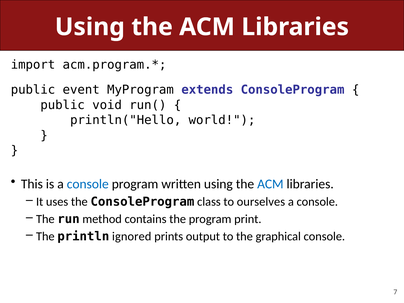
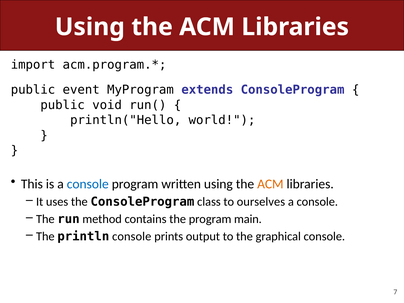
ACM colour: blue -> orange (270, 184)
print: print -> main (248, 219)
println ignored: ignored -> console (132, 236)
